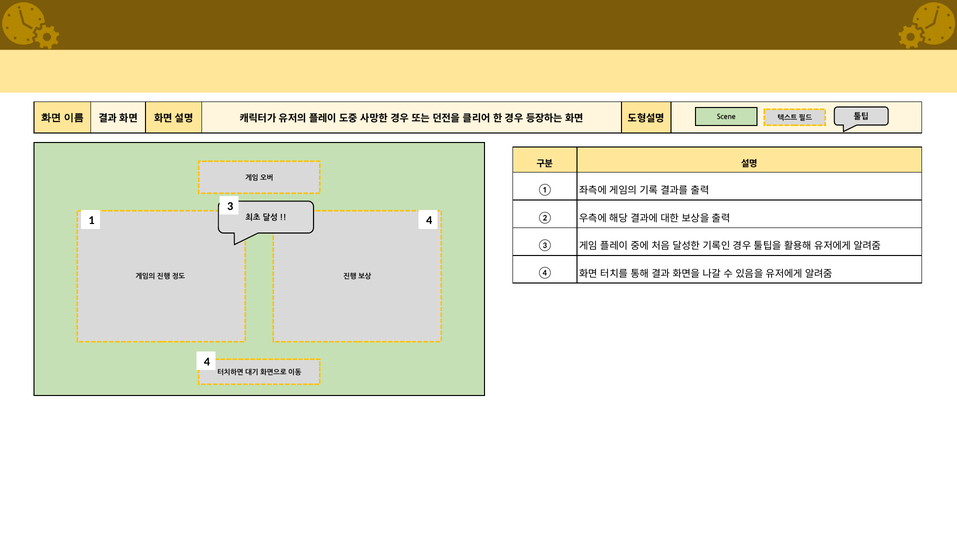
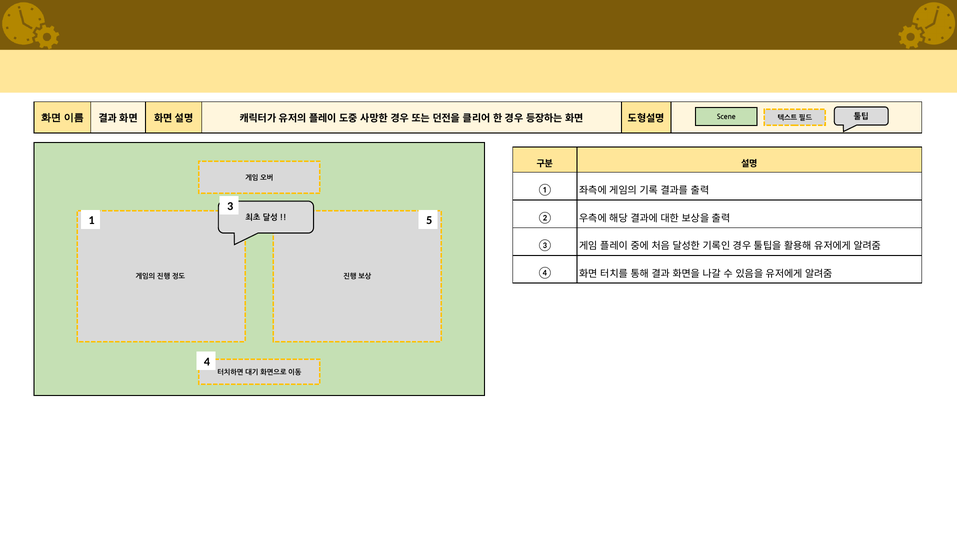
1 4: 4 -> 5 (429, 220)
